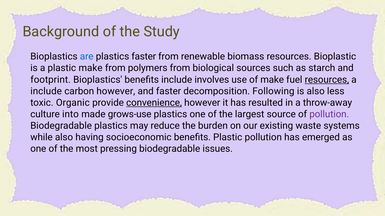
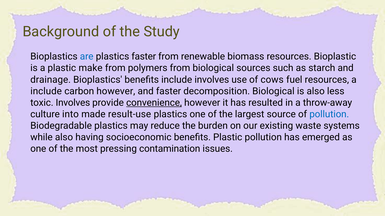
footprint: footprint -> drainage (51, 80)
of make: make -> cows (272, 80)
resources underline: present -> none (327, 80)
decomposition Following: Following -> Biological (273, 91)
toxic Organic: Organic -> Involves (73, 103)
grows-use: grows-use -> result-use (130, 114)
pollution colour: purple -> blue (329, 114)
pressing biodegradable: biodegradable -> contamination (170, 149)
